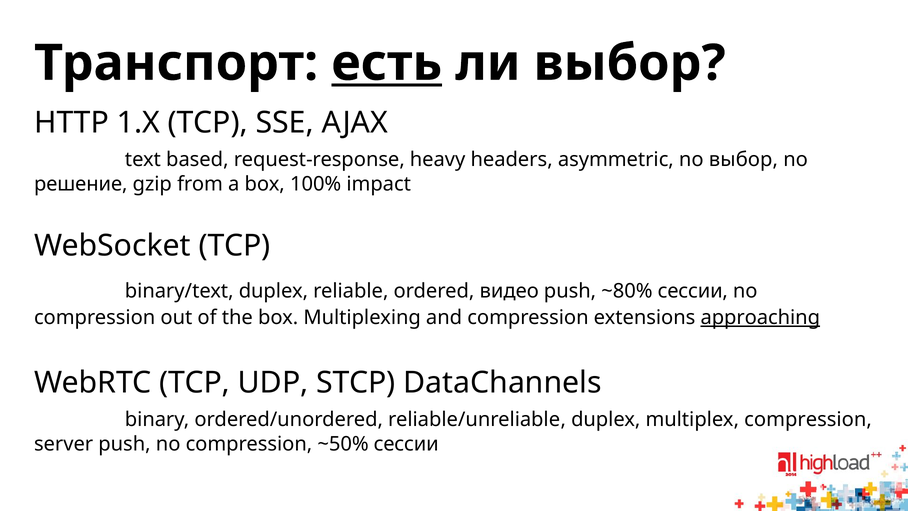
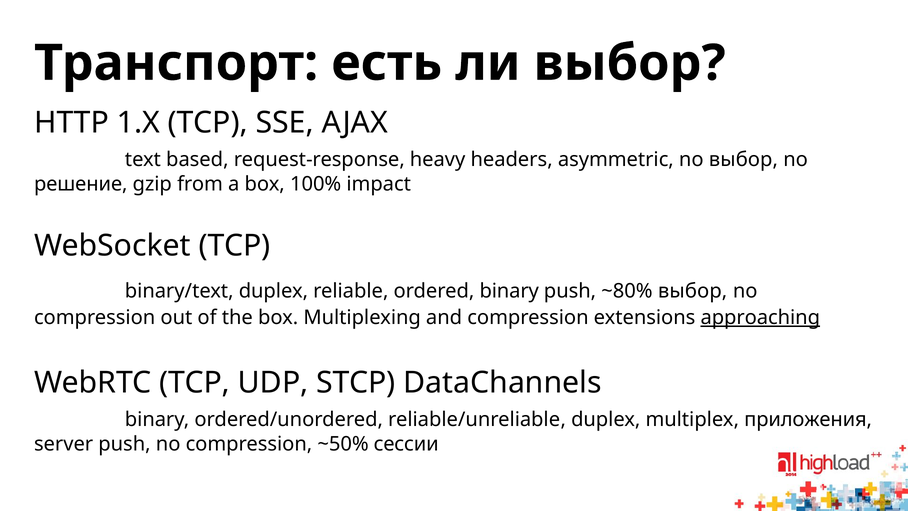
есть underline: present -> none (387, 63)
ordered видео: видео -> binary (509, 291)
~80% сессии: сессии -> выбор (693, 291)
multiplex compression: compression -> приложения (808, 419)
